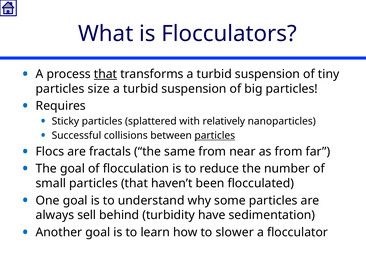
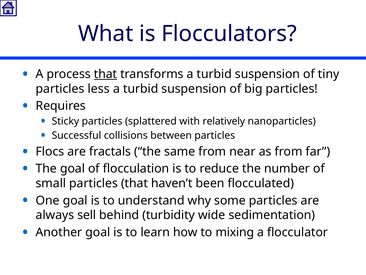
size: size -> less (99, 89)
particles underline: present -> none (215, 135)
have: have -> wide (212, 215)
slower: slower -> mixing (235, 232)
